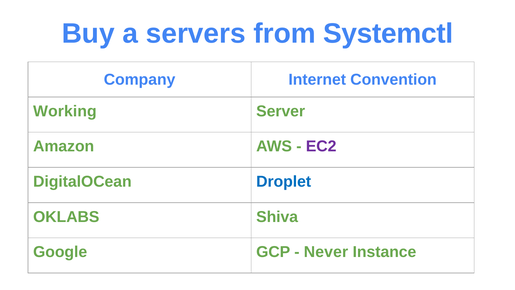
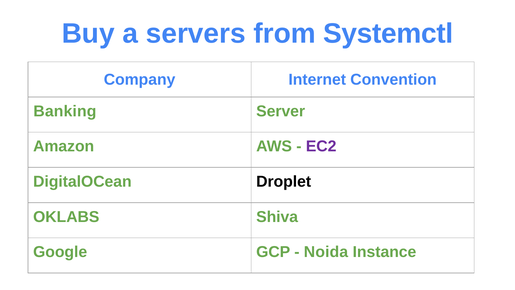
Working: Working -> Banking (65, 111)
Droplet colour: blue -> black (284, 181)
Never: Never -> Noida (326, 252)
